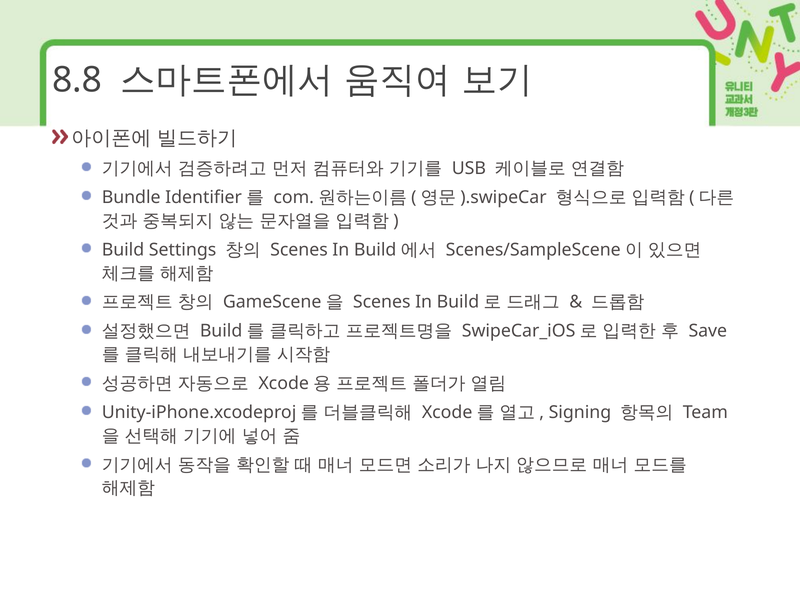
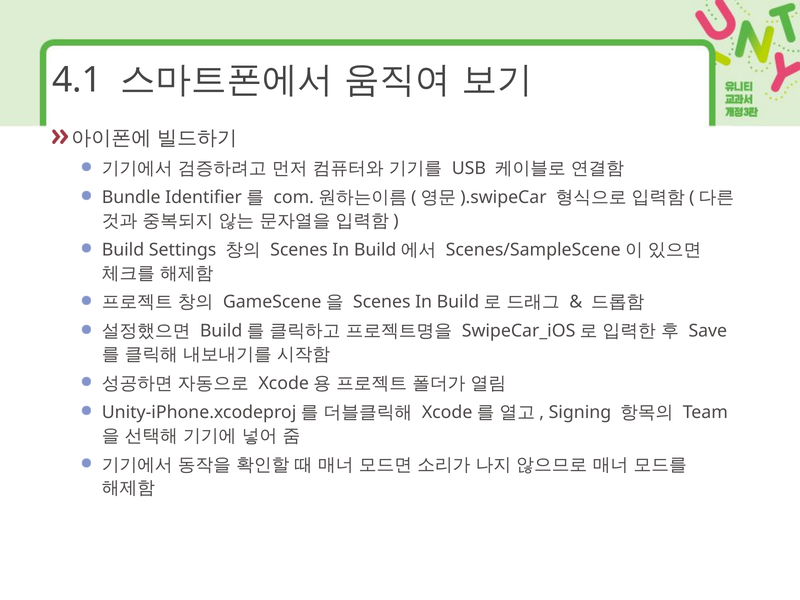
8.8: 8.8 -> 4.1 (77, 80)
